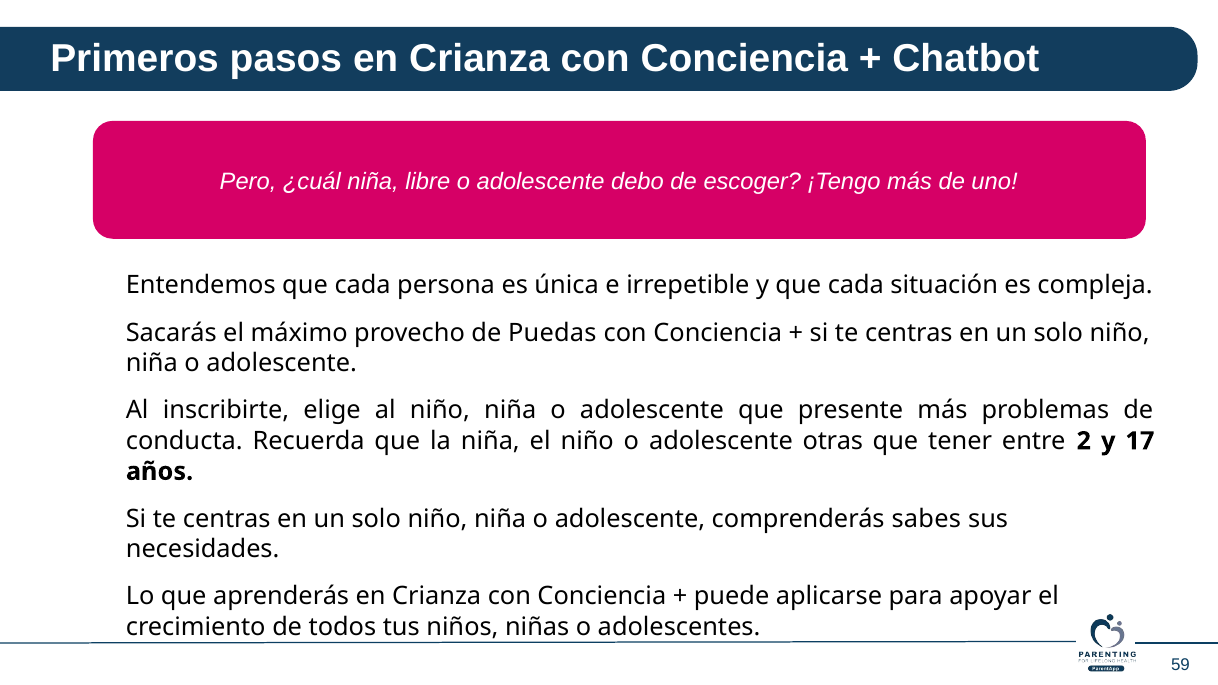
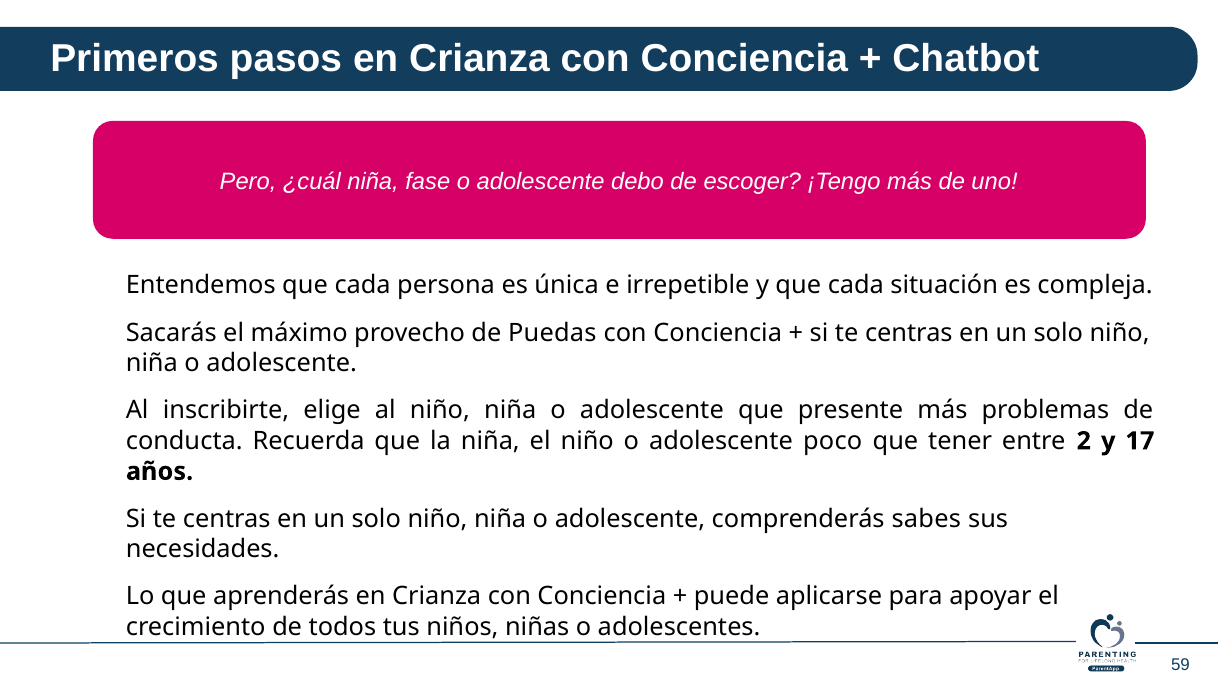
libre: libre -> fase (428, 182)
otras: otras -> poco (833, 441)
